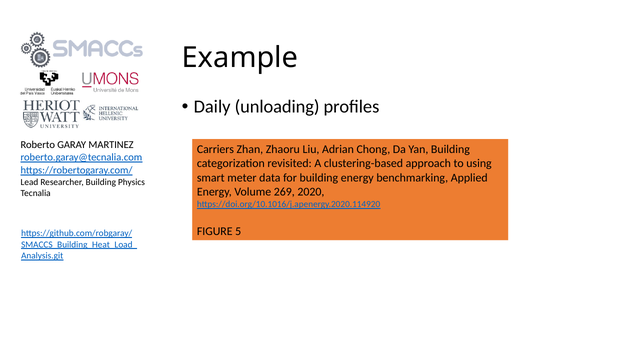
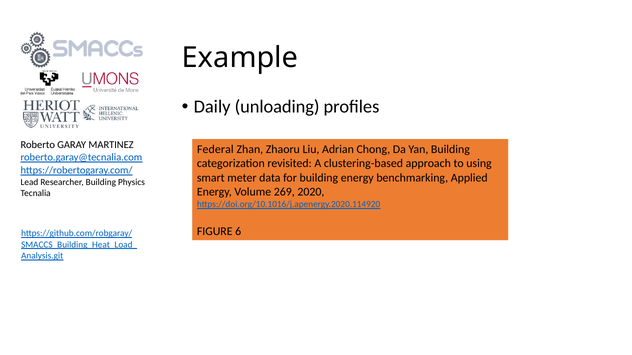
Carriers: Carriers -> Federal (215, 150)
5: 5 -> 6 (238, 232)
